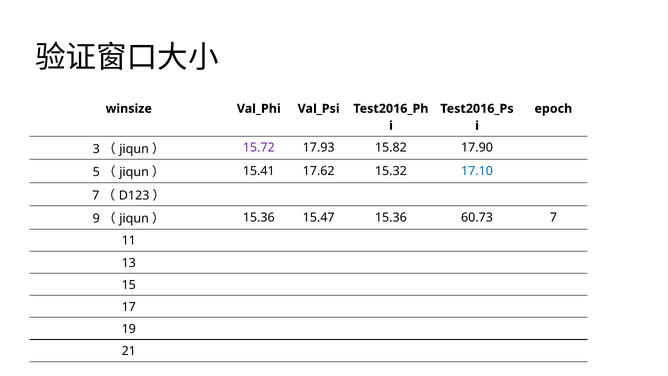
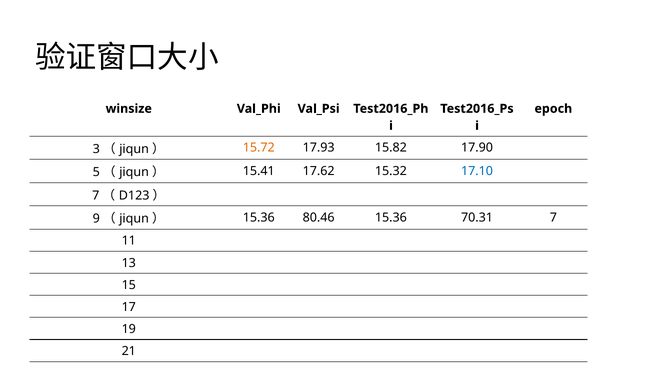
15.72 colour: purple -> orange (259, 148)
15.47: 15.47 -> 80.46 (319, 217)
60.73: 60.73 -> 70.31 (477, 217)
